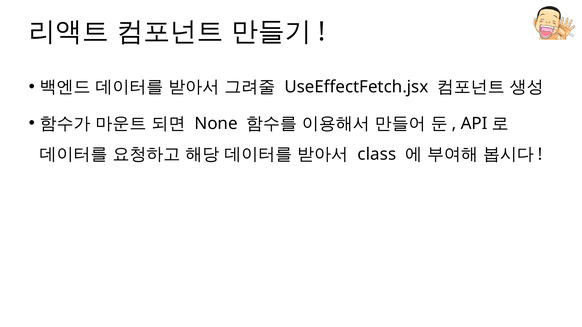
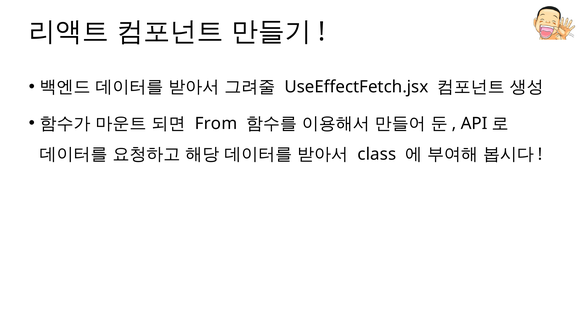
None: None -> From (216, 124)
